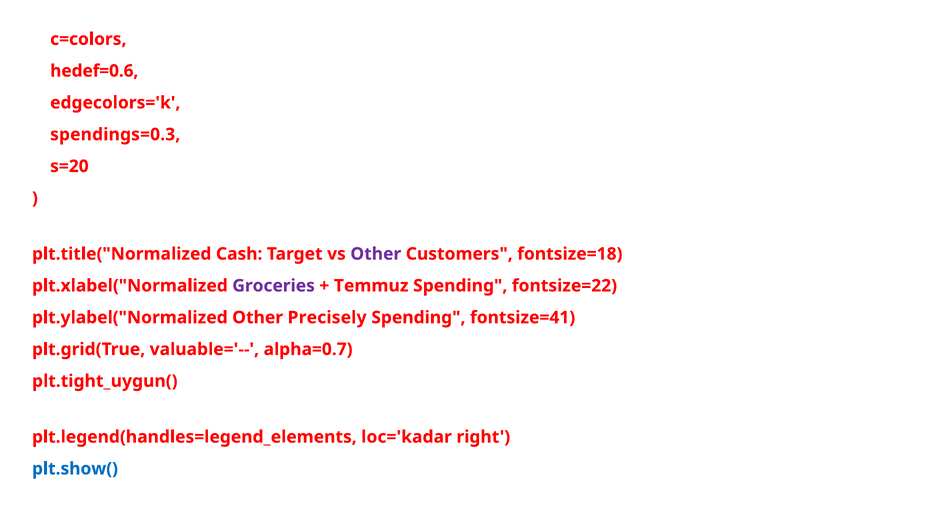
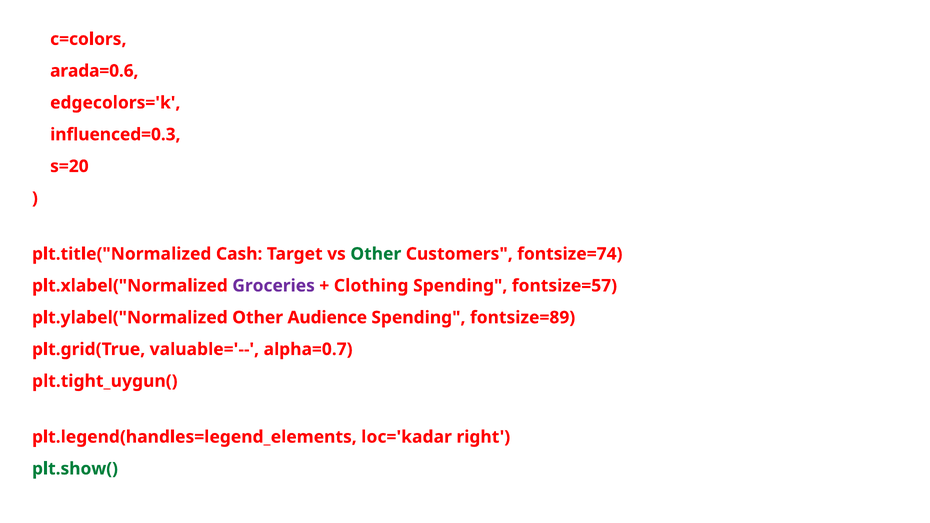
hedef=0.6: hedef=0.6 -> arada=0.6 (94, 71)
spendings=0.3: spendings=0.3 -> influenced=0.3 (115, 135)
Other colour: purple -> green (376, 254)
fontsize=18: fontsize=18 -> fontsize=74 (570, 254)
Temmuz: Temmuz -> Clothing (371, 286)
fontsize=22: fontsize=22 -> fontsize=57 (564, 286)
Precisely: Precisely -> Audience (327, 318)
fontsize=41: fontsize=41 -> fontsize=89 (523, 318)
plt.show( colour: blue -> green (75, 469)
